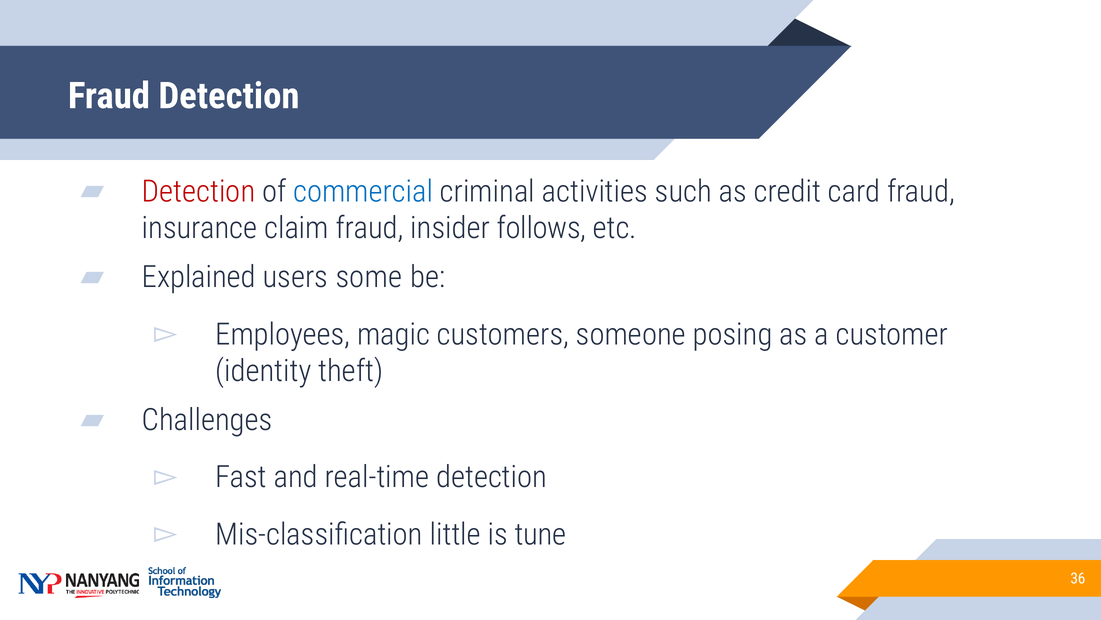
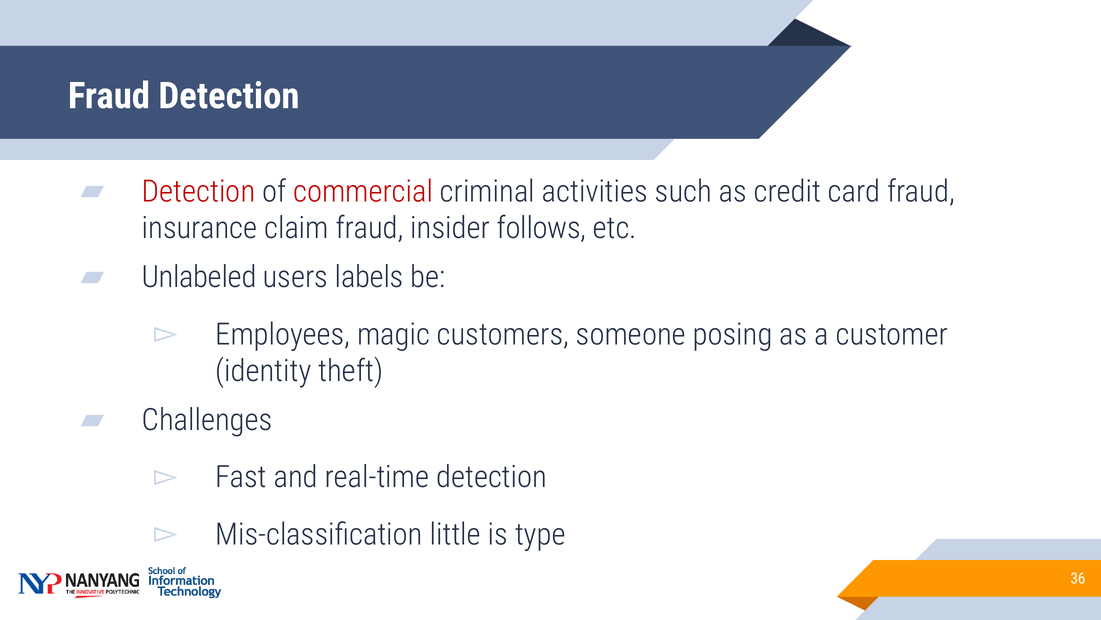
commercial colour: blue -> red (363, 191)
Explained: Explained -> Unlabeled (199, 277)
some: some -> labels (369, 277)
tune: tune -> type (540, 534)
